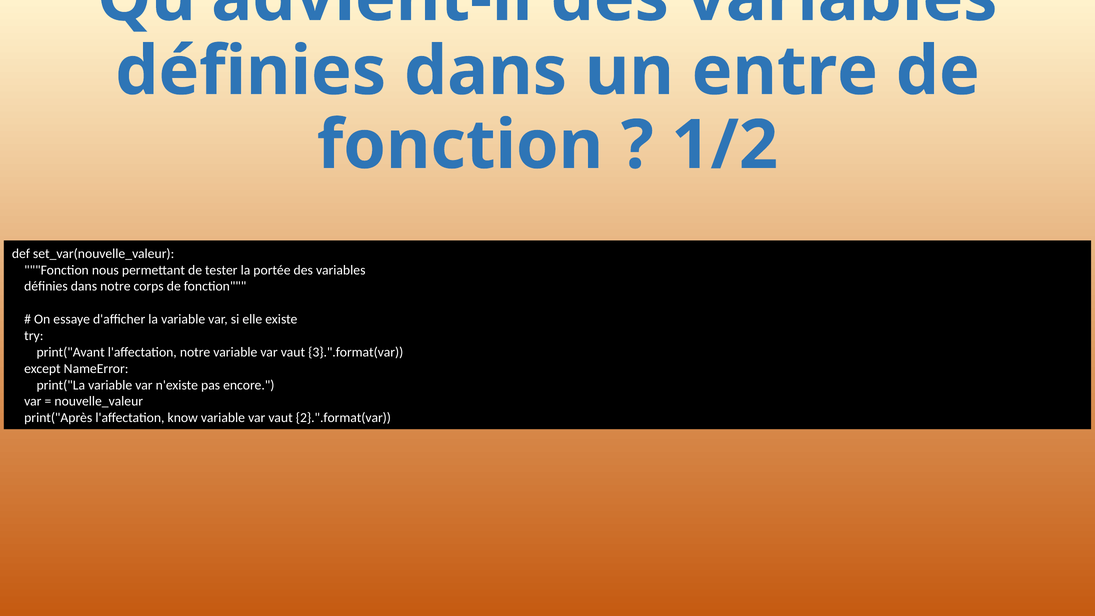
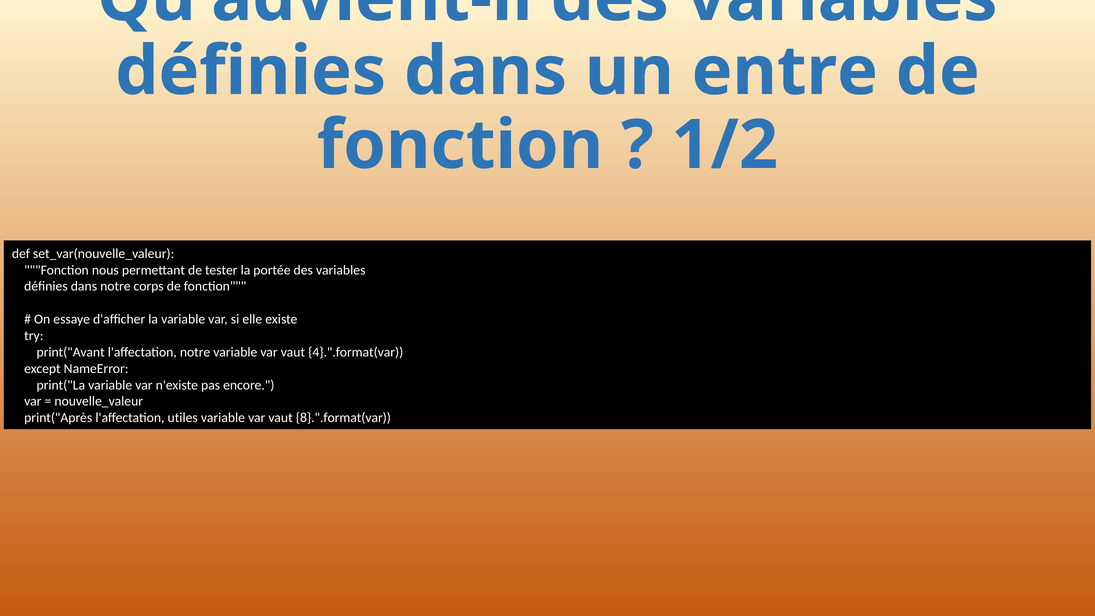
3}.".format(var: 3}.".format(var -> 4}.".format(var (356, 352)
know: know -> utiles (183, 418)
2}.".format(var: 2}.".format(var -> 8}.".format(var (343, 418)
